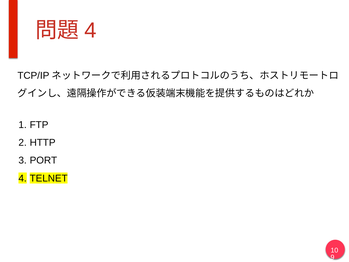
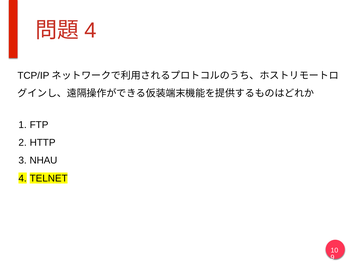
PORT: PORT -> NHAU (43, 160)
